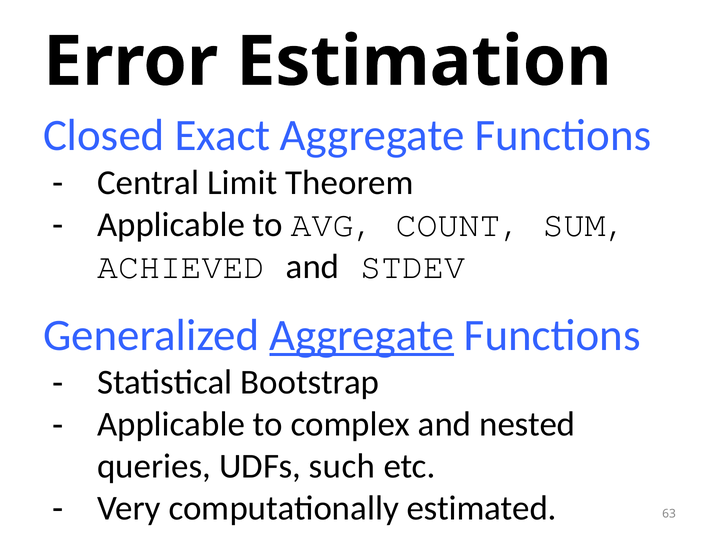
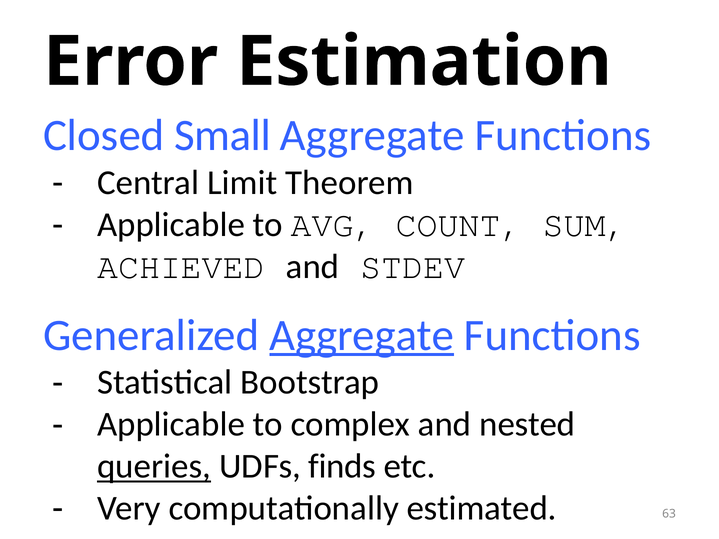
Exact: Exact -> Small (222, 136)
queries underline: none -> present (154, 467)
such: such -> finds (342, 467)
